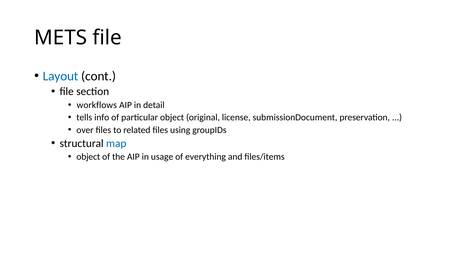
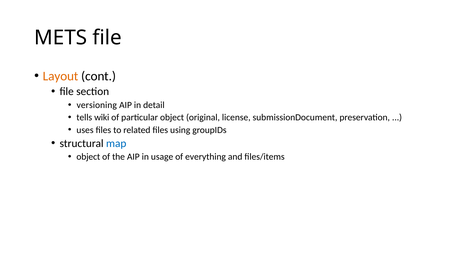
Layout colour: blue -> orange (61, 76)
workflows: workflows -> versioning (97, 105)
info: info -> wiki (102, 118)
over: over -> uses (85, 130)
